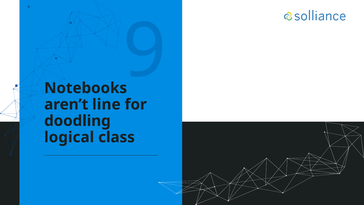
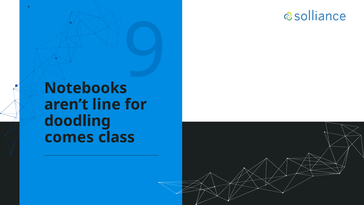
logical: logical -> comes (69, 137)
